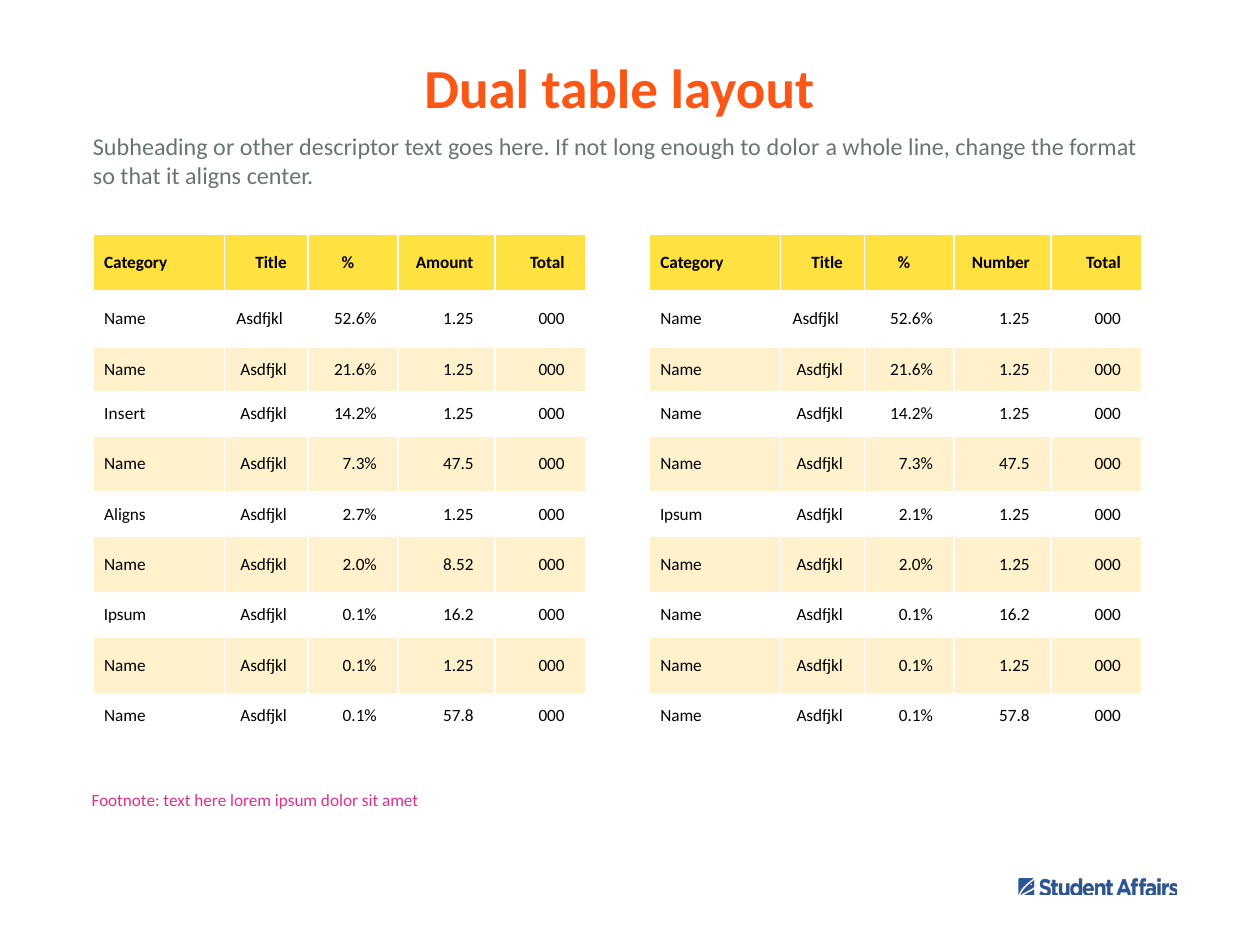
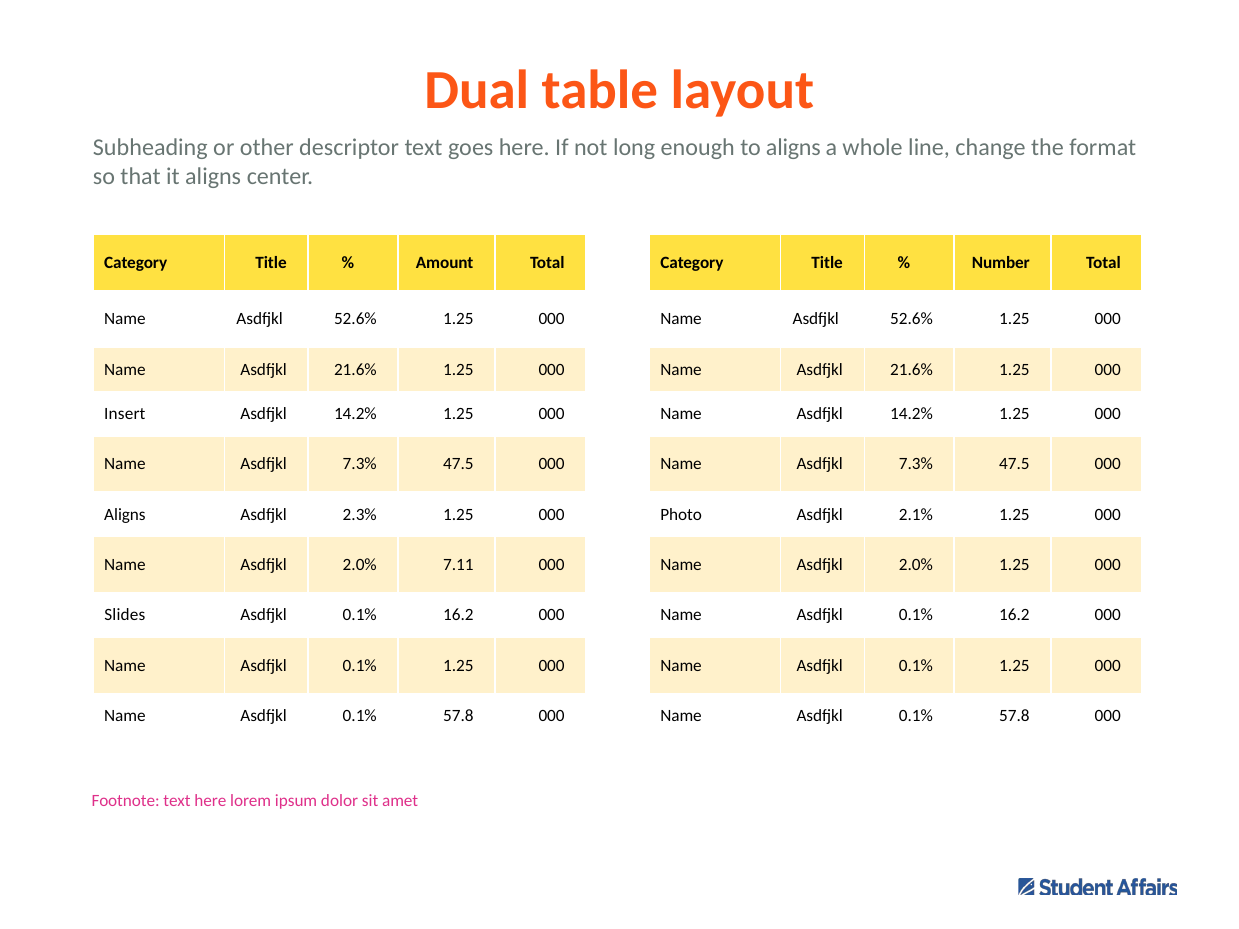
to dolor: dolor -> aligns (793, 147)
2.7%: 2.7% -> 2.3% (360, 515)
Ipsum: Ipsum -> Photo (681, 515)
8.52: 8.52 -> 7.11 (458, 565)
Ipsum: Ipsum -> Slides (125, 615)
